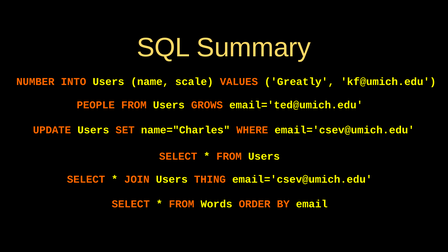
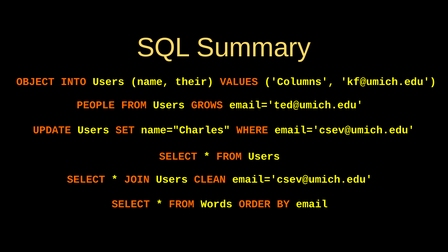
NUMBER: NUMBER -> OBJECT (35, 82)
scale: scale -> their (194, 82)
Greatly: Greatly -> Columns (299, 82)
THING: THING -> CLEAN (210, 179)
